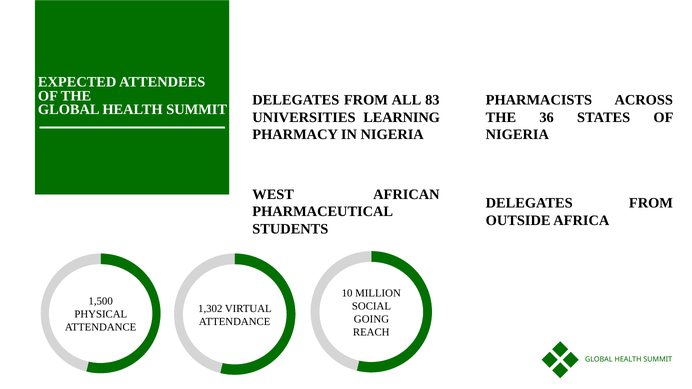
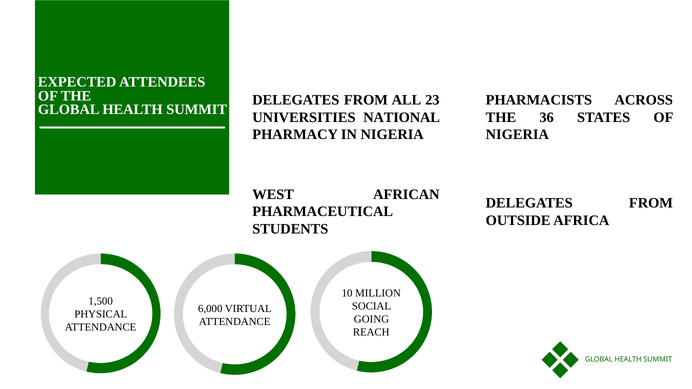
83: 83 -> 23 (432, 100)
LEARNING: LEARNING -> NATIONAL (402, 117)
1,302: 1,302 -> 6,000 (210, 309)
